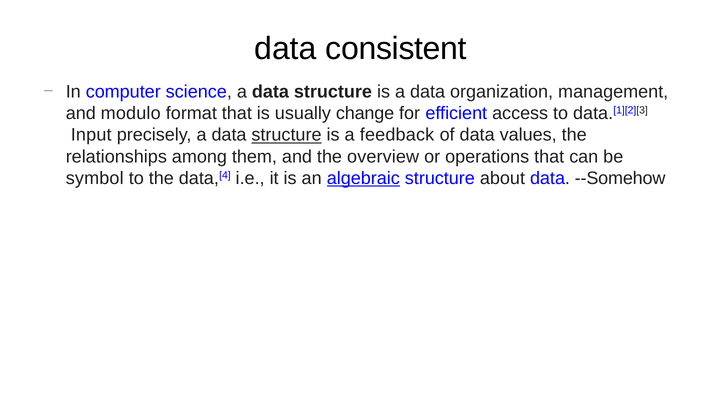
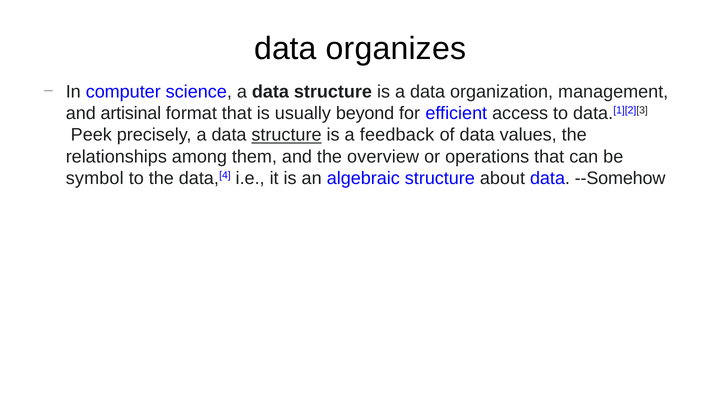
consistent: consistent -> organizes (396, 49)
modulo: modulo -> artisinal (131, 113)
change: change -> beyond (365, 113)
Input: Input -> Peek (91, 135)
algebraic underline: present -> none (363, 178)
